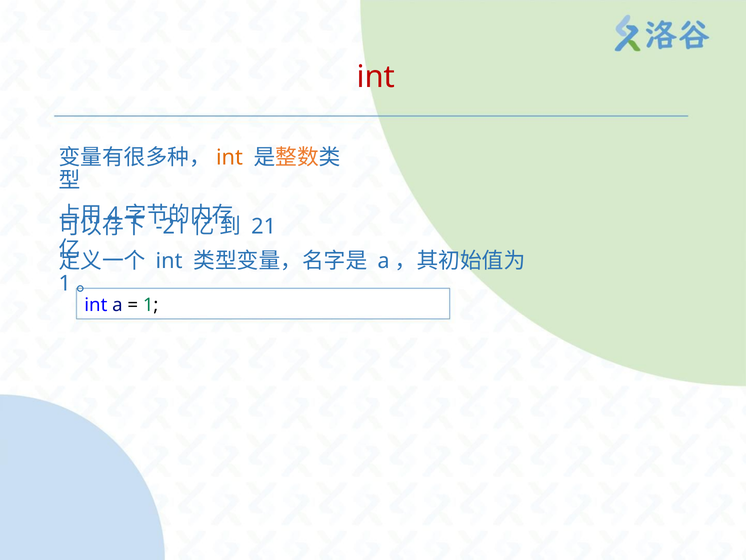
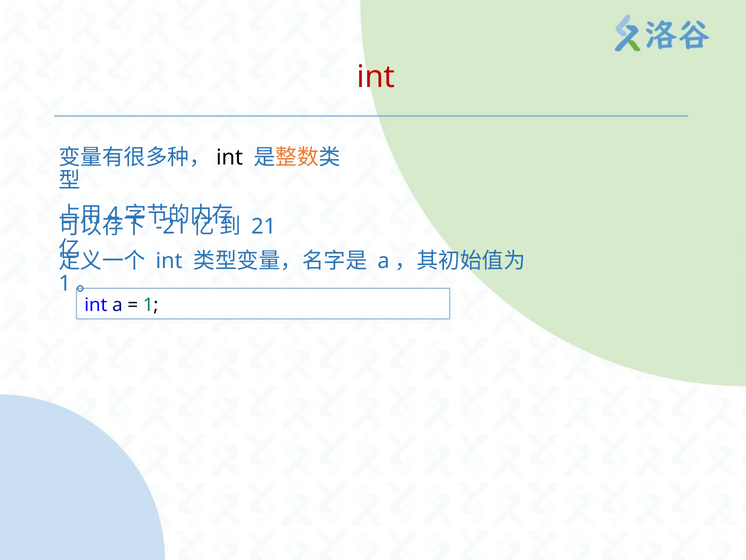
int colour: orange -> black (229, 158)
